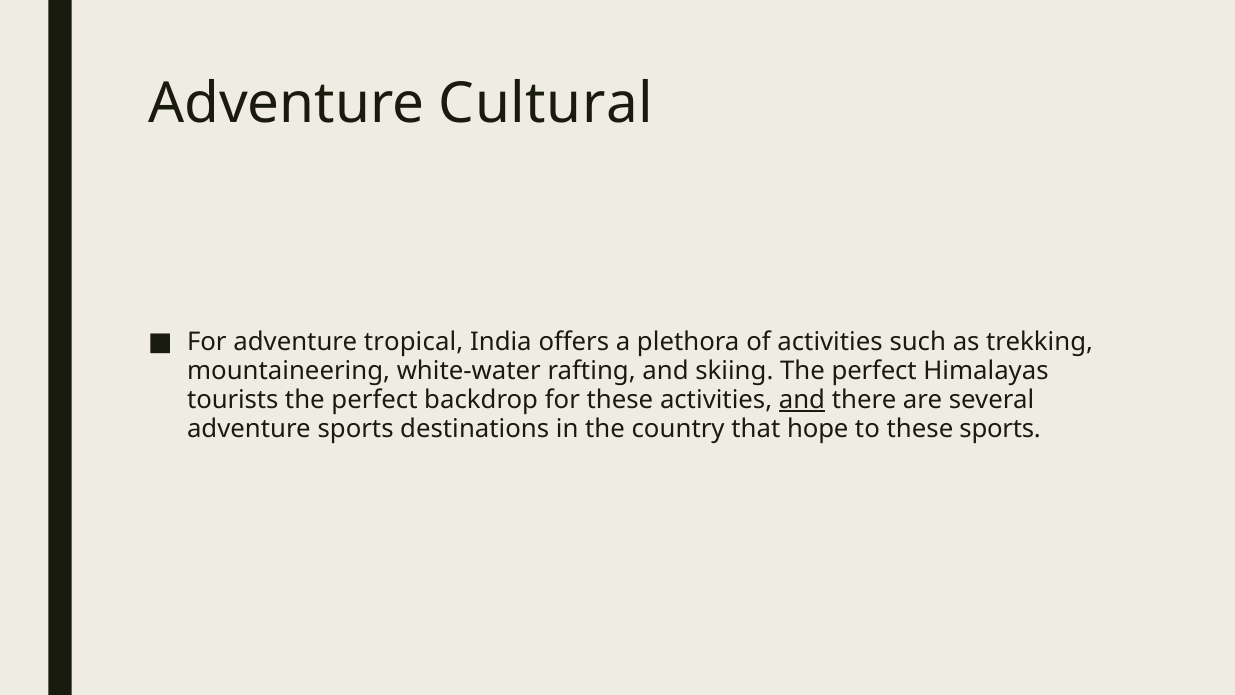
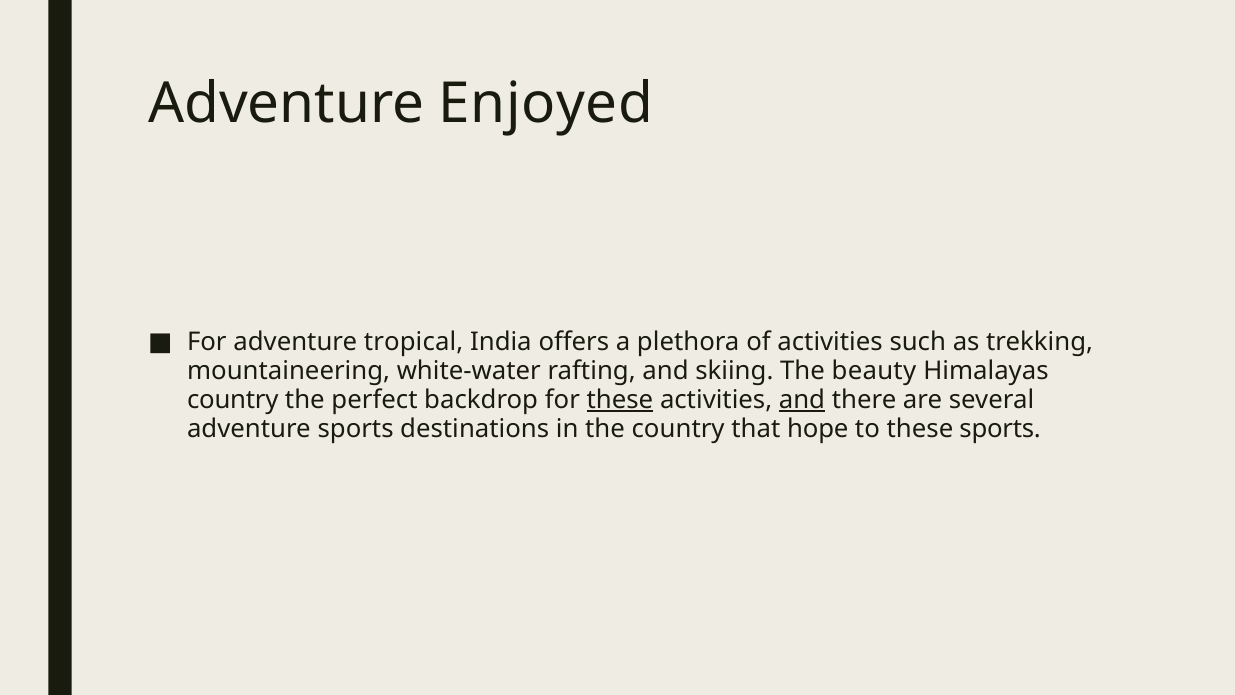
Cultural: Cultural -> Enjoyed (546, 104)
skiing The perfect: perfect -> beauty (874, 371)
tourists: tourists -> country (233, 400)
these underline: none -> present (620, 400)
